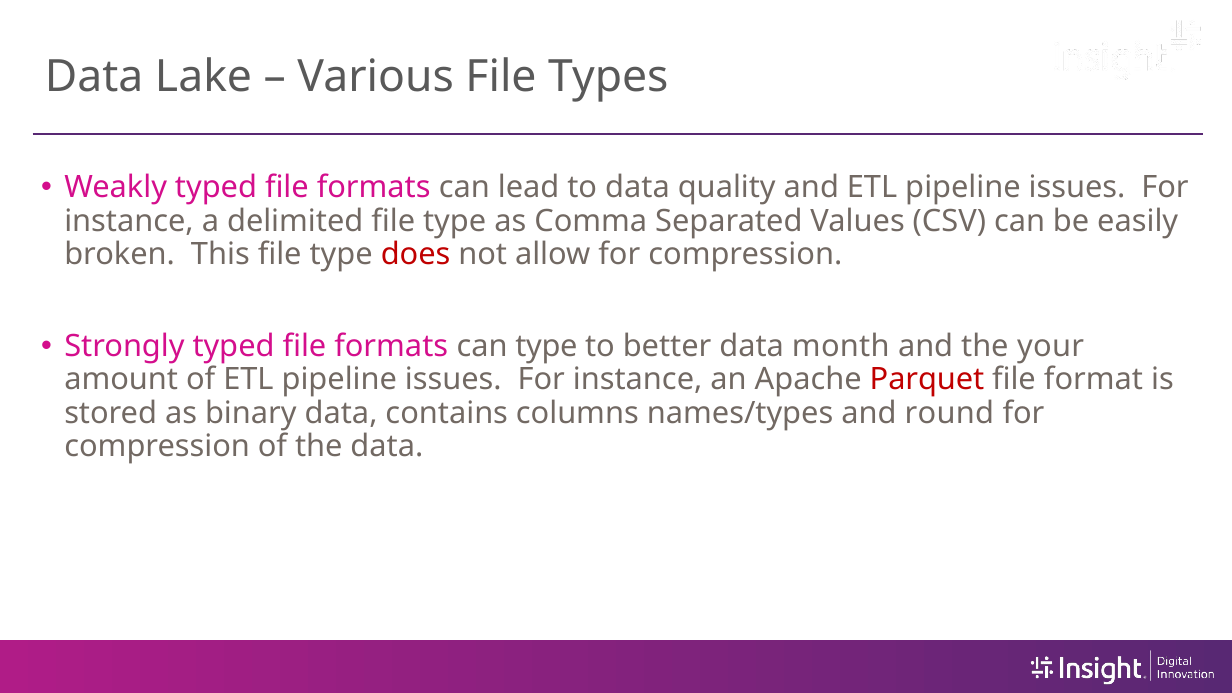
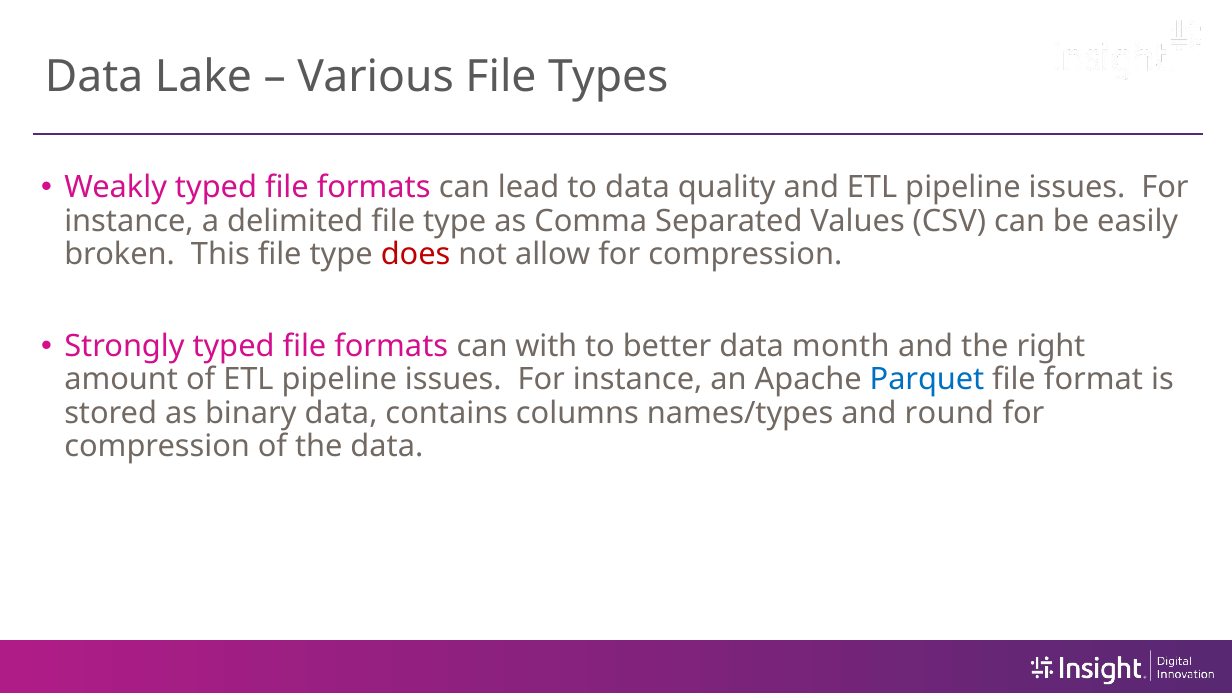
can type: type -> with (546, 346)
your: your -> right (1051, 346)
Parquet colour: red -> blue (927, 380)
